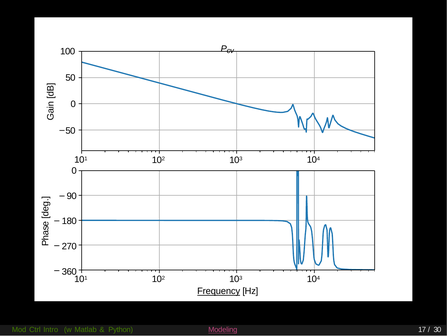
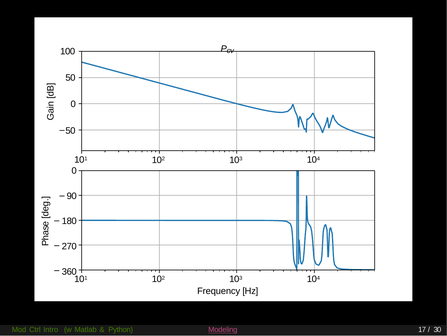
Frequency underline: present -> none (219, 291)
